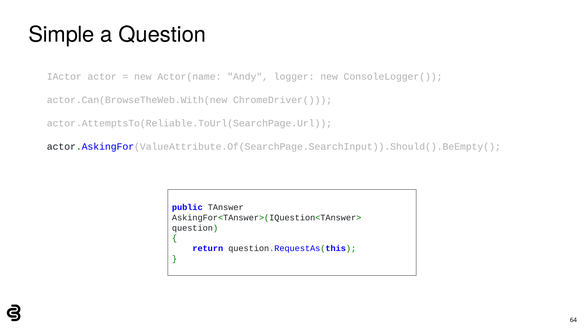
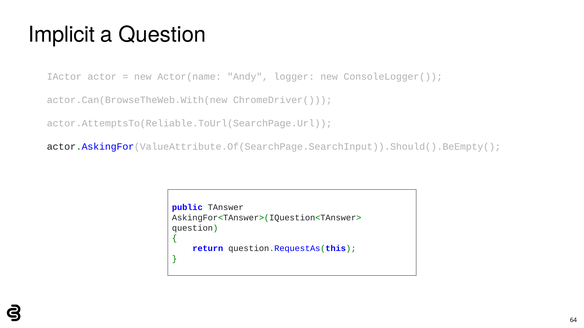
Simple: Simple -> Implicit (62, 35)
